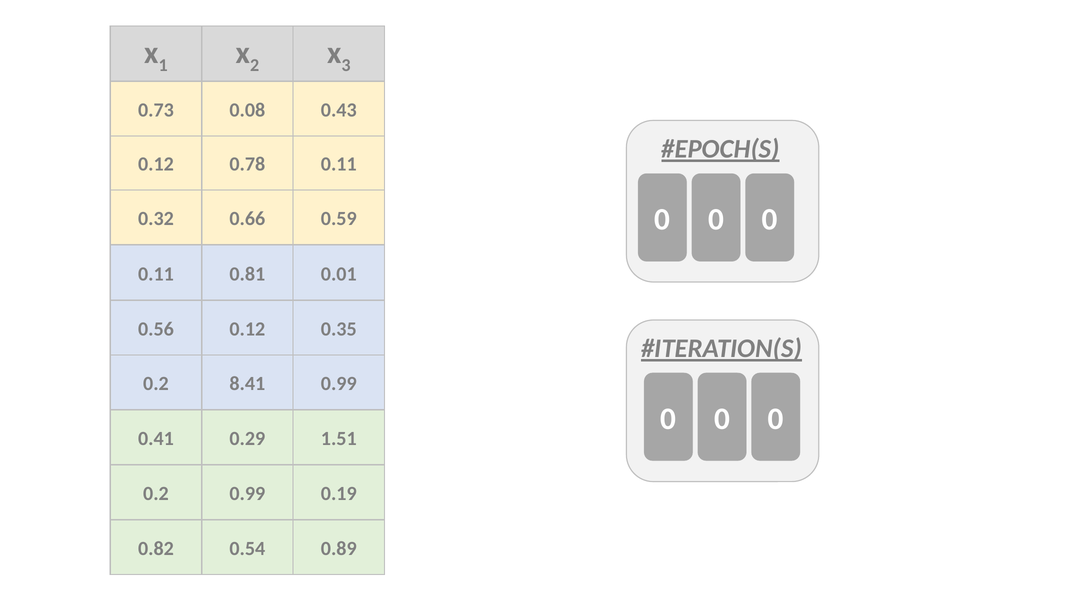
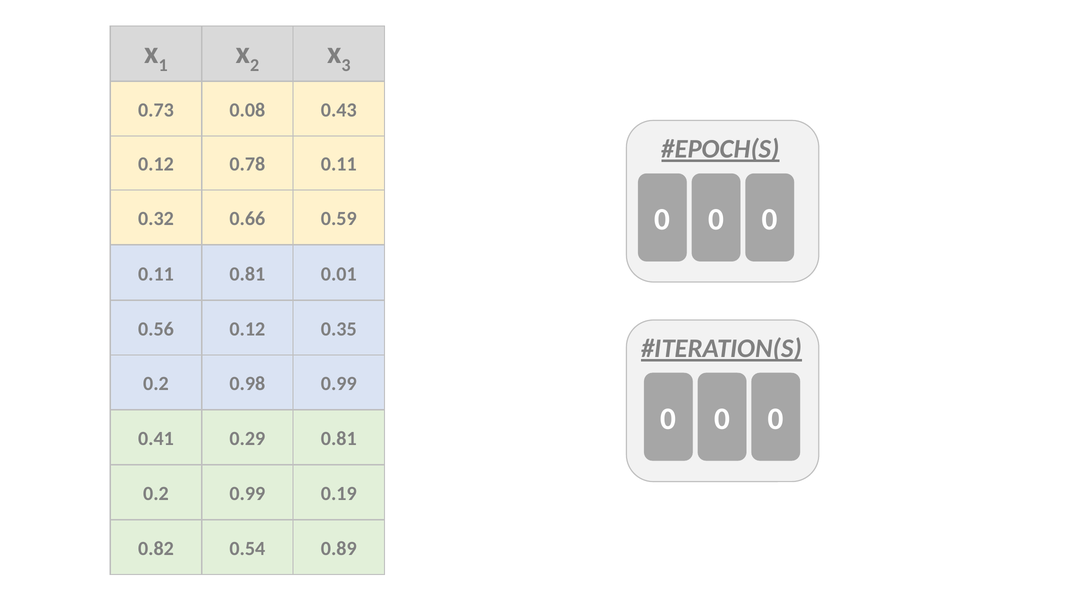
8.41: 8.41 -> 0.98 (247, 383)
0.29 1.51: 1.51 -> 0.81 (339, 438)
